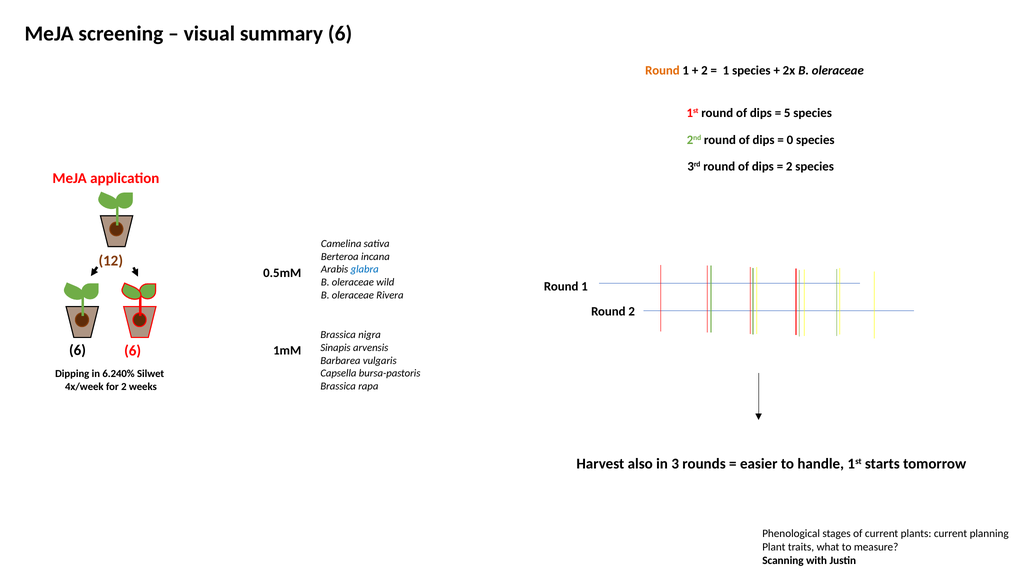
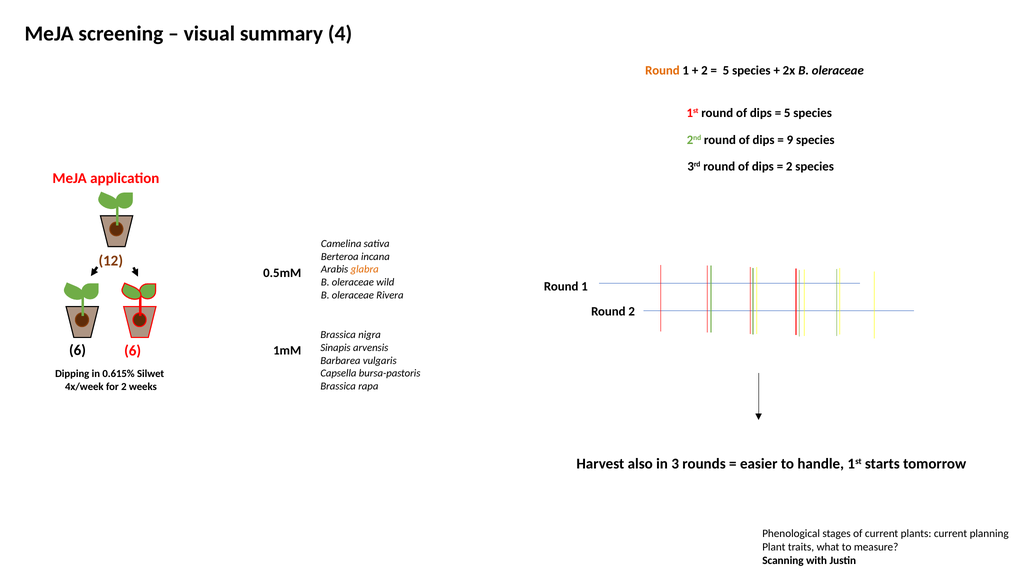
summary 6: 6 -> 4 (340, 34)
1: 1 -> 5 (726, 70)
0: 0 -> 9 (790, 140)
glabra colour: blue -> orange (365, 269)
6.240%: 6.240% -> 0.615% (119, 373)
